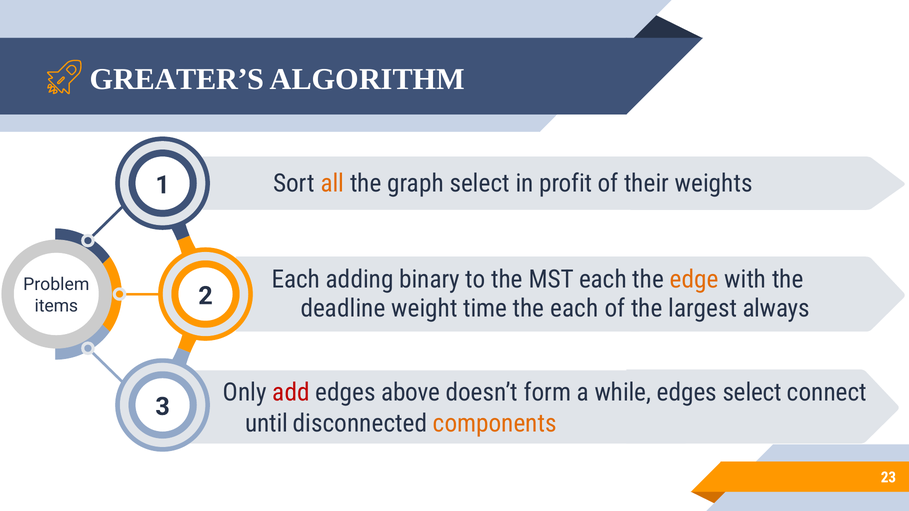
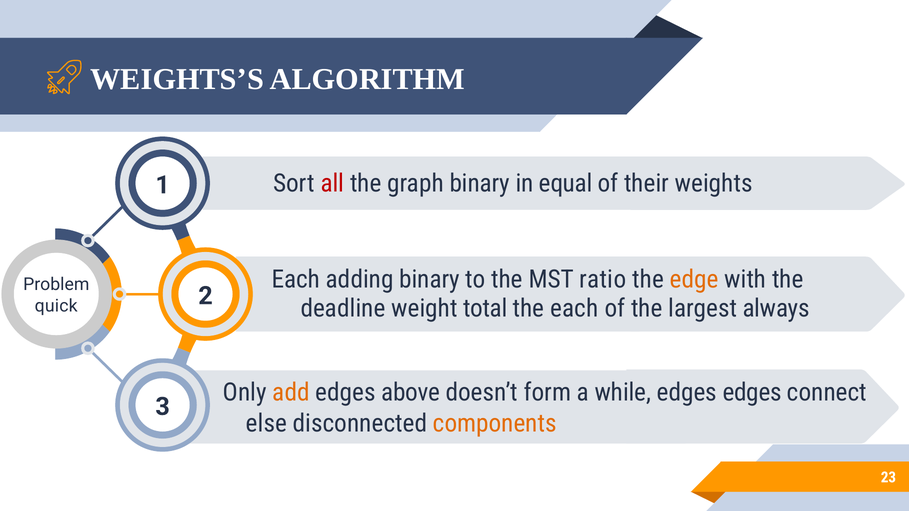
GREATER’S: GREATER’S -> WEIGHTS’S (177, 79)
all colour: orange -> red (332, 184)
graph select: select -> binary (480, 184)
profit: profit -> equal (566, 184)
MST each: each -> ratio (603, 279)
time: time -> total (485, 309)
items: items -> quick (56, 306)
add colour: red -> orange (291, 393)
edges select: select -> edges (752, 393)
until: until -> else (267, 424)
